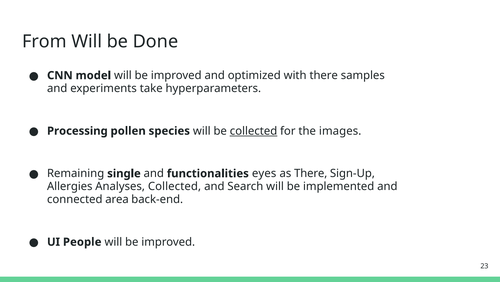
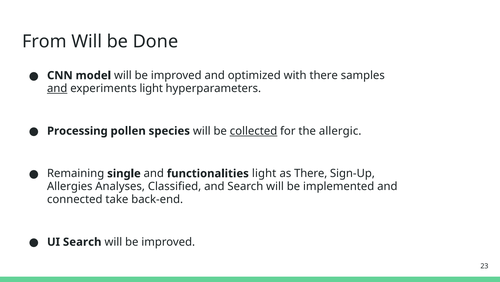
and underline: none -> present (57, 88)
experiments take: take -> light (151, 88)
images: images -> allergic (340, 131)
functionalities eyes: eyes -> light (264, 173)
Analyses Collected: Collected -> Classified (175, 186)
area: area -> take (117, 199)
UI People: People -> Search (82, 241)
